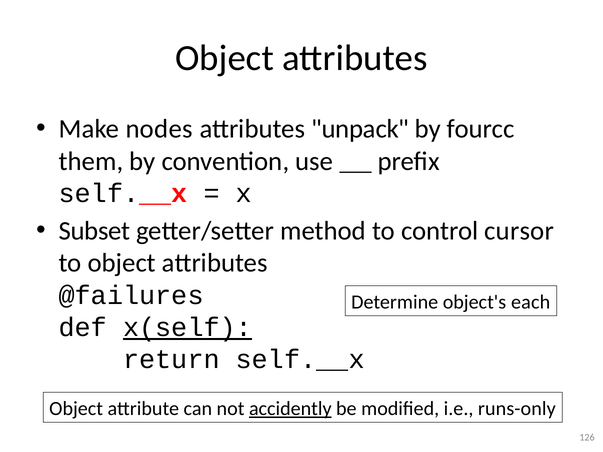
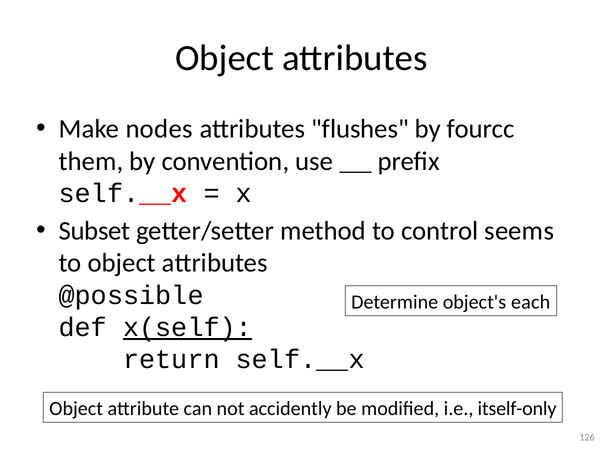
unpack: unpack -> flushes (360, 129)
cursor: cursor -> seems (519, 231)
@failures: @failures -> @possible (131, 295)
accidently underline: present -> none (290, 409)
runs-only: runs-only -> itself-only (517, 409)
